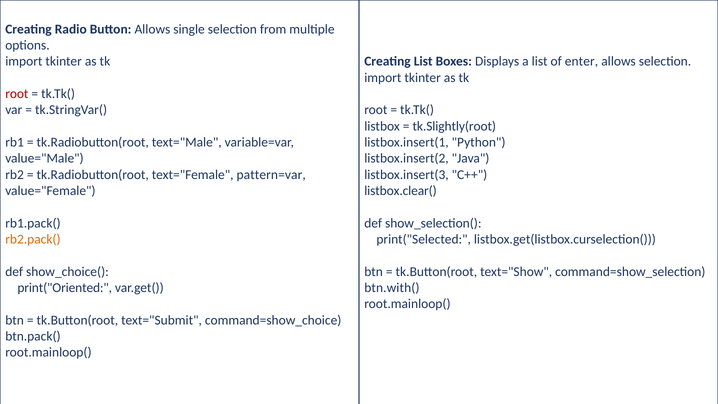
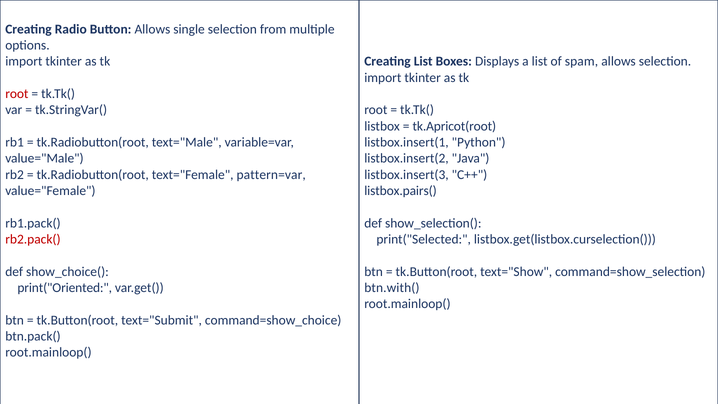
enter: enter -> spam (581, 62)
tk.Slightly(root: tk.Slightly(root -> tk.Apricot(root (454, 126)
listbox.clear(: listbox.clear( -> listbox.pairs( (400, 191)
rb2.pack( colour: orange -> red (33, 239)
